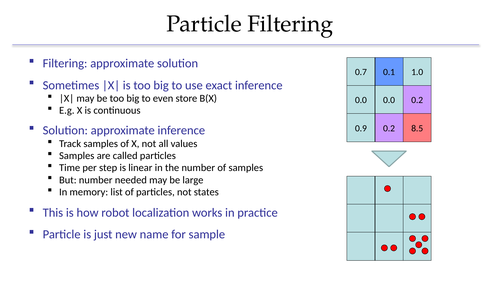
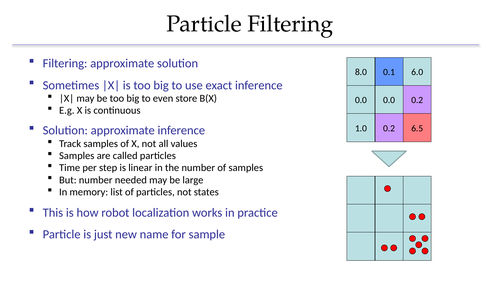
0.7: 0.7 -> 8.0 (361, 72)
1.0: 1.0 -> 6.0 (417, 72)
0.9: 0.9 -> 1.0 (361, 128)
8.5: 8.5 -> 6.5 (417, 128)
